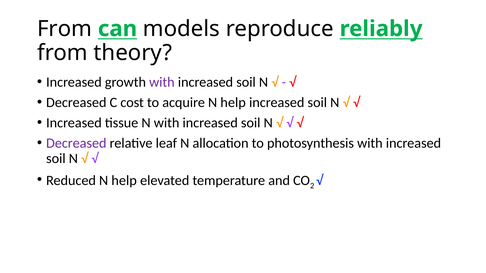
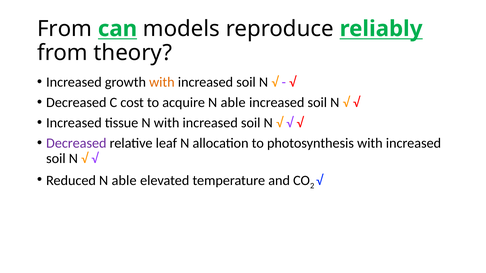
with colour: purple -> orange (162, 82)
acquire N help: help -> able (233, 103)
Reduced N help: help -> able (124, 181)
